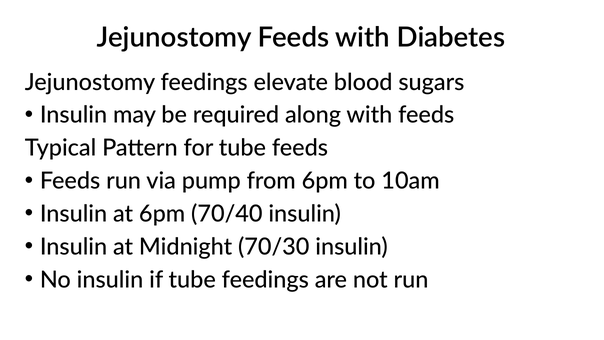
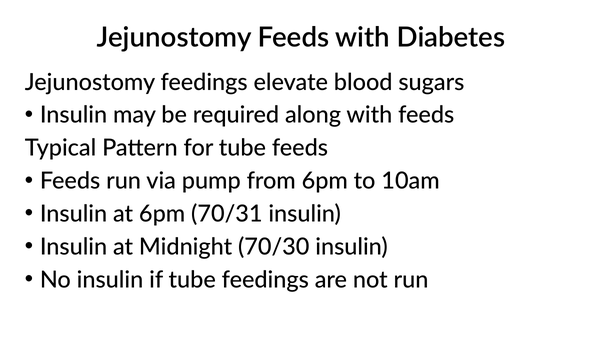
70/40: 70/40 -> 70/31 (227, 214)
